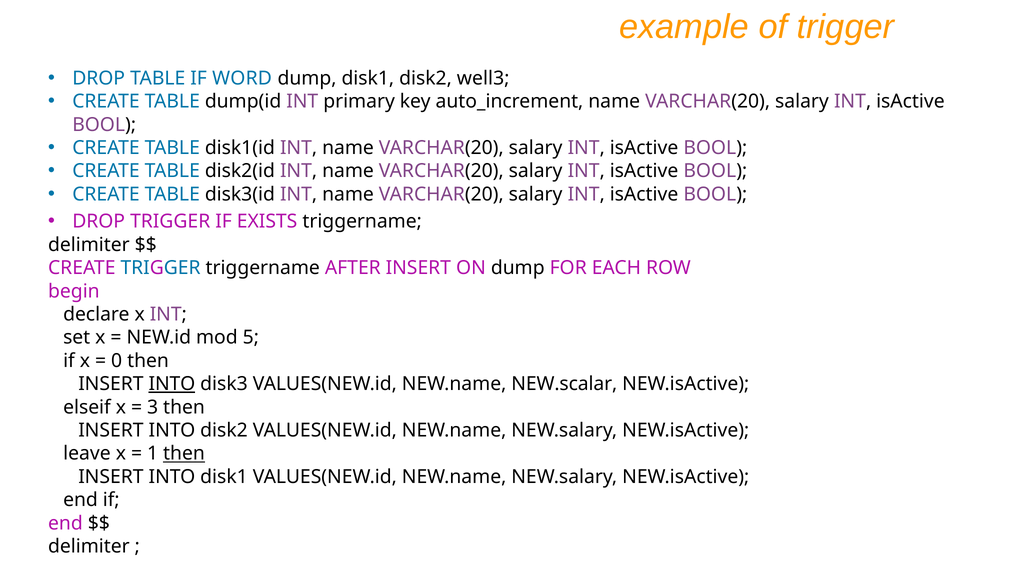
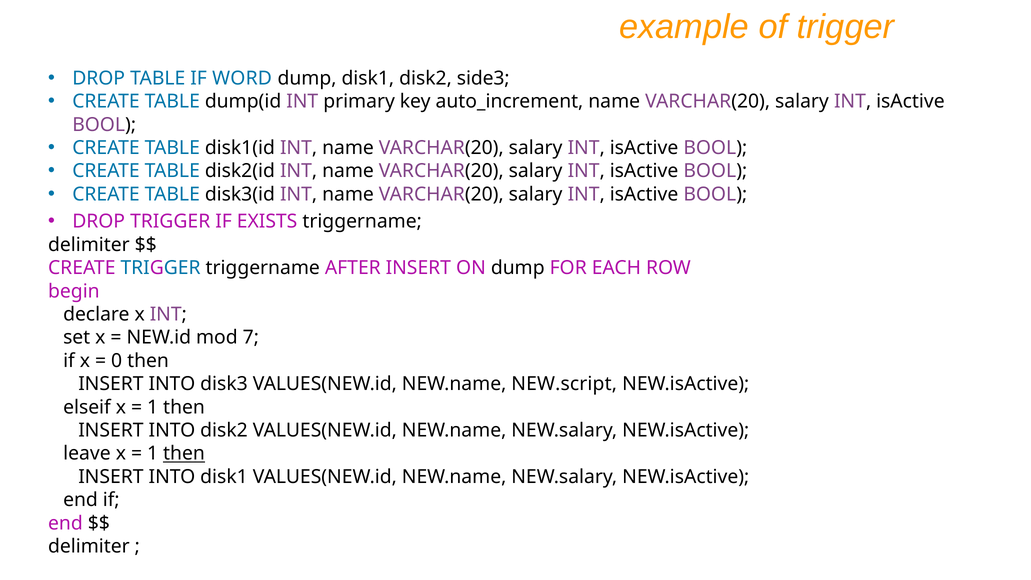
well3: well3 -> side3 (483, 78)
5: 5 -> 7 (251, 338)
INTO underline: present -> none (172, 384)
NEW.scalar: NEW.scalar -> NEW.script (564, 384)
3: 3 -> 1 (153, 407)
